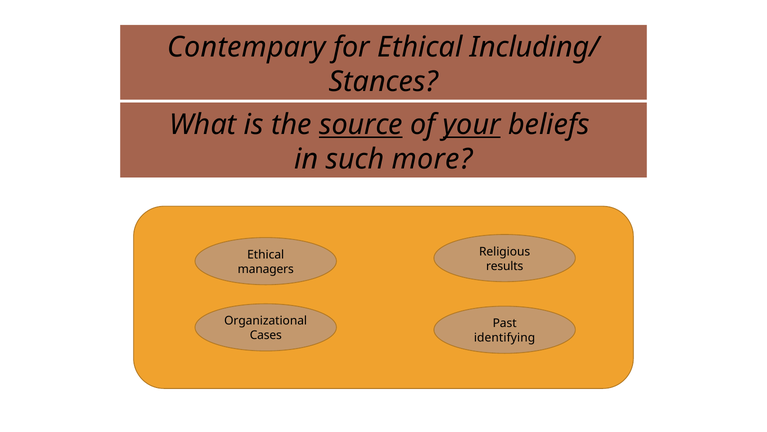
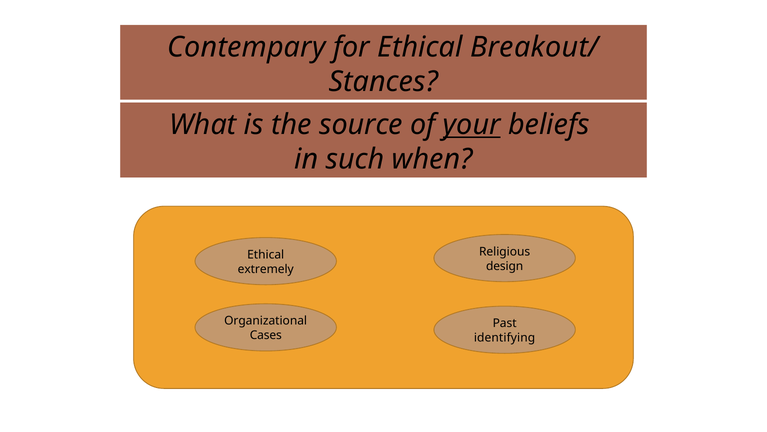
Including/: Including/ -> Breakout/ (534, 47)
source underline: present -> none (361, 125)
more: more -> when (432, 159)
results: results -> design (505, 266)
managers: managers -> extremely (266, 269)
